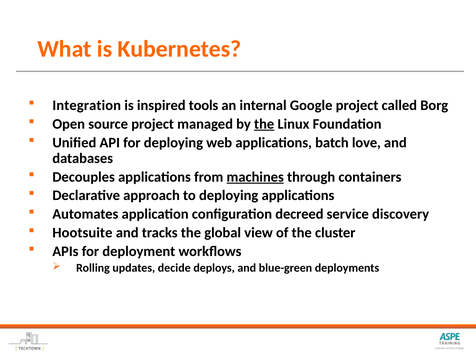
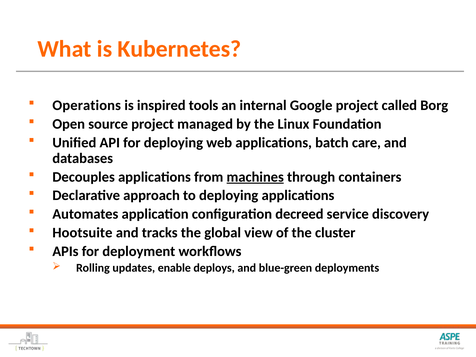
Integration: Integration -> Operations (87, 105)
the underline: present -> none (264, 124)
love: love -> care (366, 143)
decide: decide -> enable (174, 268)
